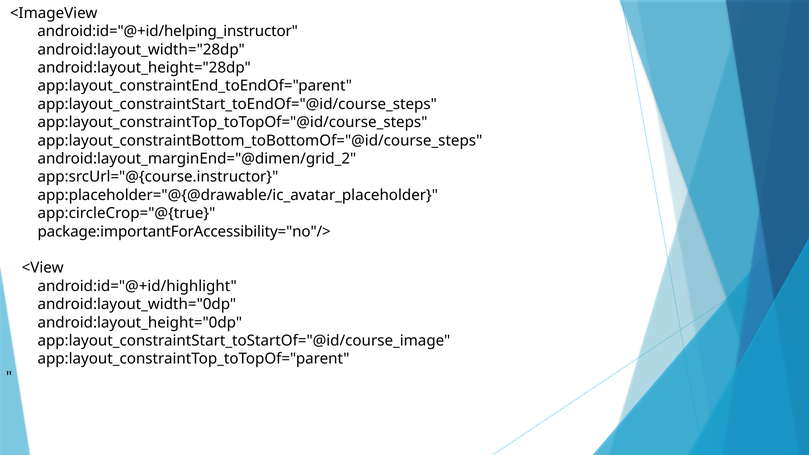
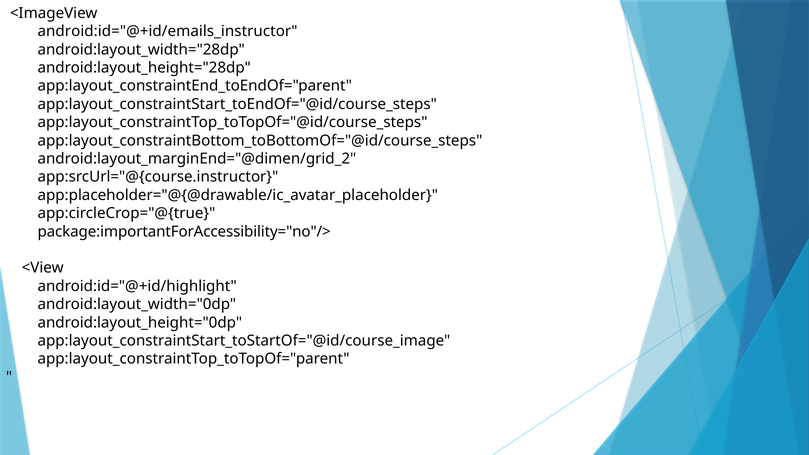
android:id="@+id/helping_instructor: android:id="@+id/helping_instructor -> android:id="@+id/emails_instructor (167, 31)
